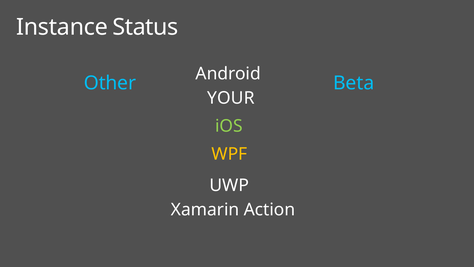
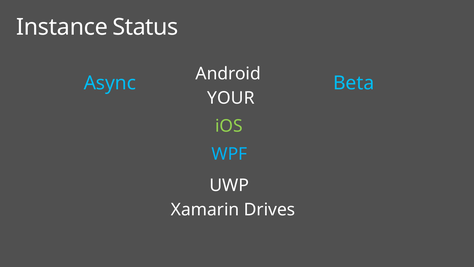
Other: Other -> Async (110, 83)
WPF colour: yellow -> light blue (229, 154)
Action: Action -> Drives (269, 209)
